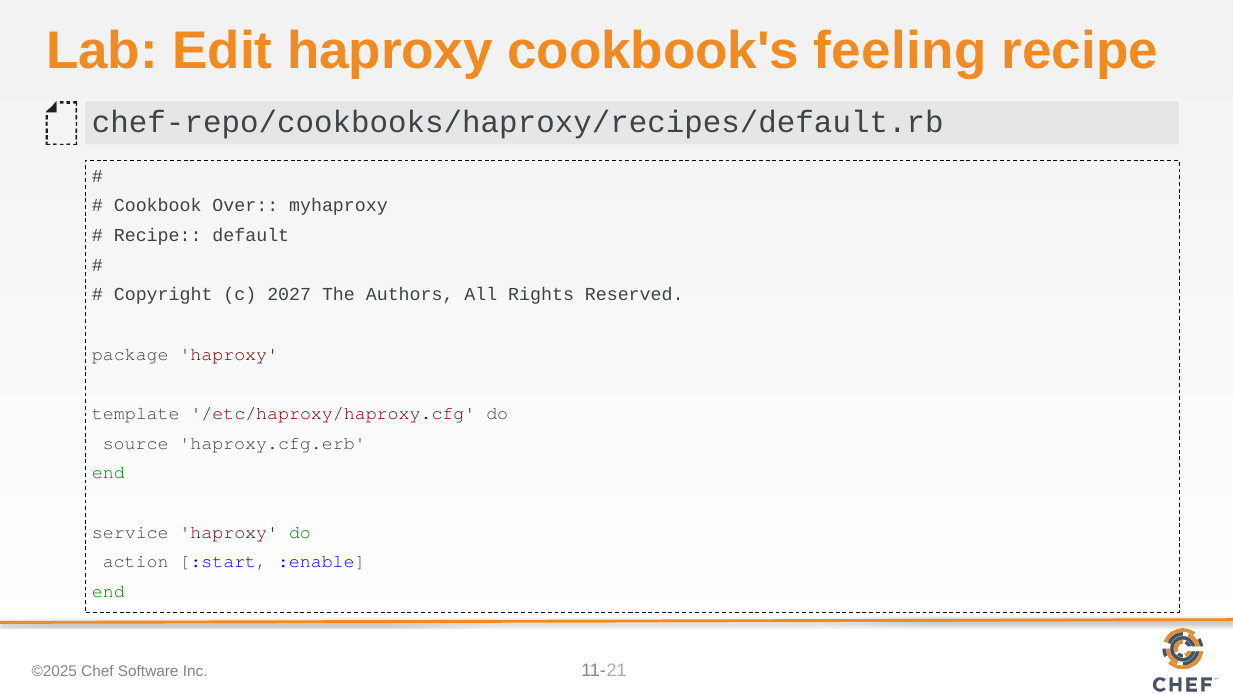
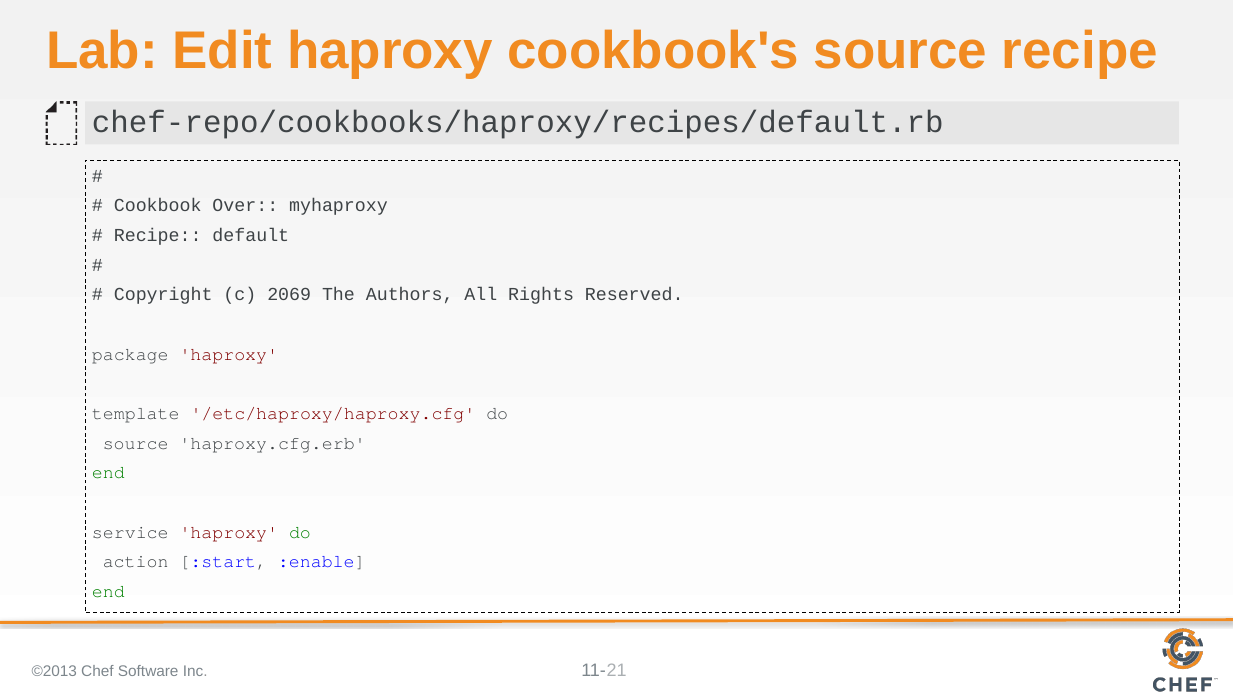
cookbook's feeling: feeling -> source (901, 51)
2027: 2027 -> 2069 (289, 295)
©2025: ©2025 -> ©2013 (54, 671)
